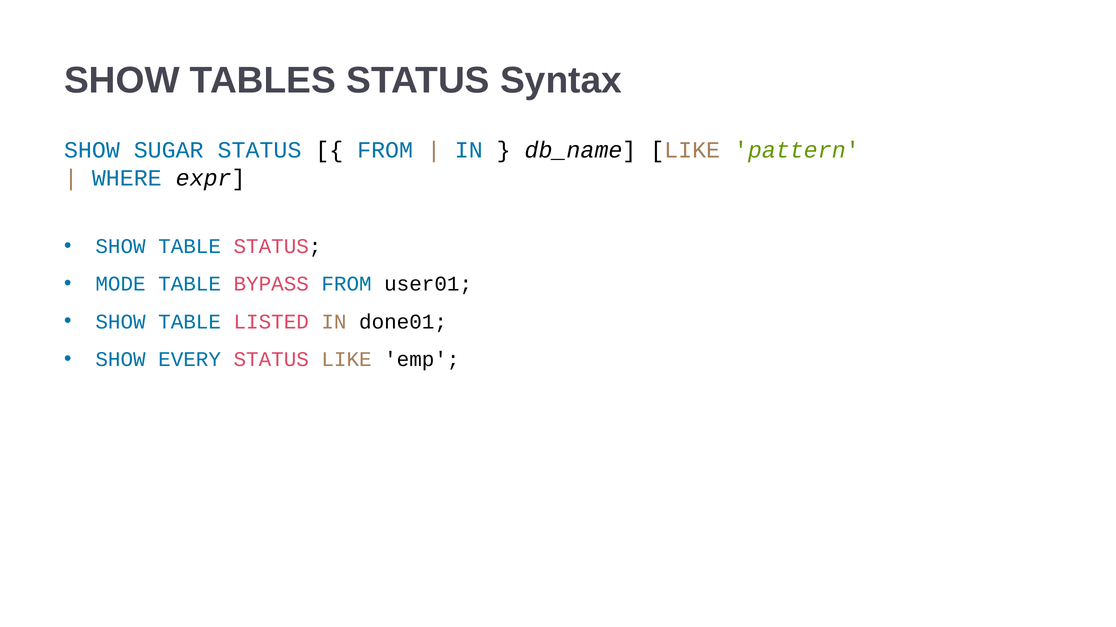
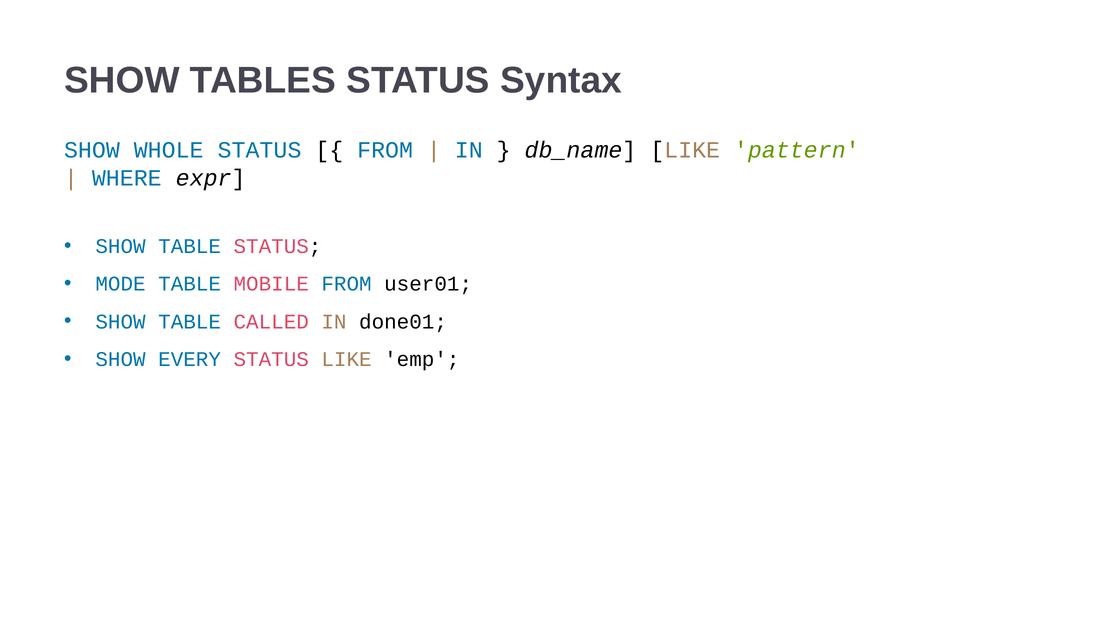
SUGAR: SUGAR -> WHOLE (169, 150)
BYPASS: BYPASS -> MOBILE (271, 284)
LISTED: LISTED -> CALLED (271, 322)
